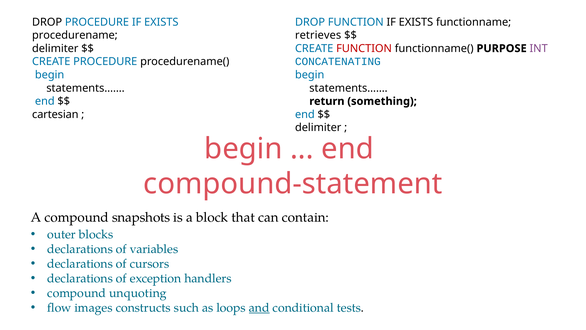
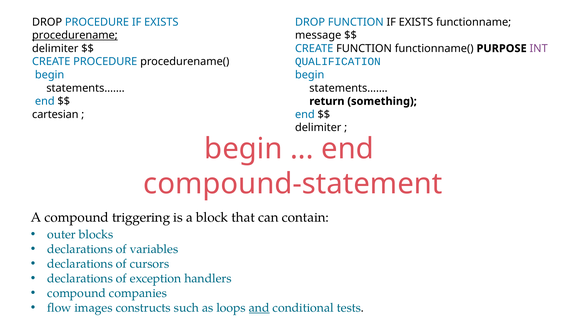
procedurename underline: none -> present (75, 35)
retrieves: retrieves -> message (318, 35)
FUNCTION colour: red -> black (364, 48)
CONCATENATING: CONCATENATING -> QUALIFICATION (338, 62)
snapshots: snapshots -> triggering (141, 217)
unquoting: unquoting -> companies (138, 293)
